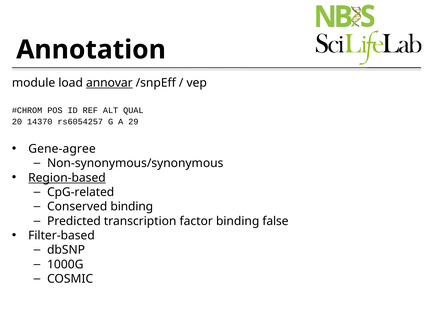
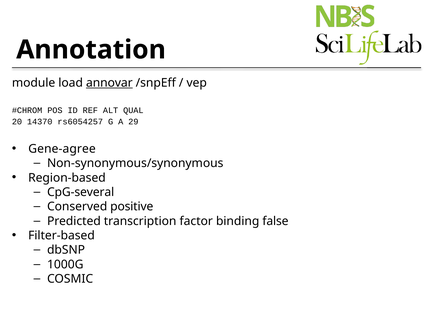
Region-based underline: present -> none (67, 178)
CpG-related: CpG-related -> CpG-several (81, 192)
Conserved binding: binding -> positive (132, 206)
